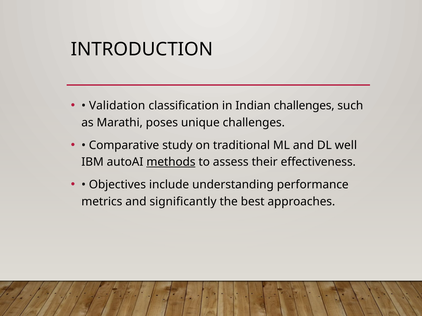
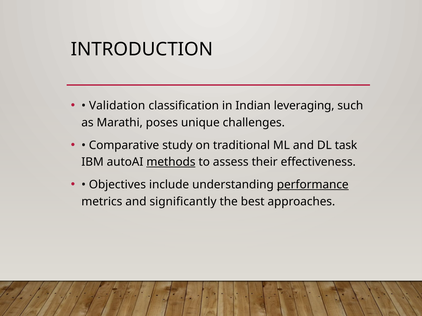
Indian challenges: challenges -> leveraging (304, 106)
well: well -> task (346, 145)
performance underline: none -> present (313, 185)
